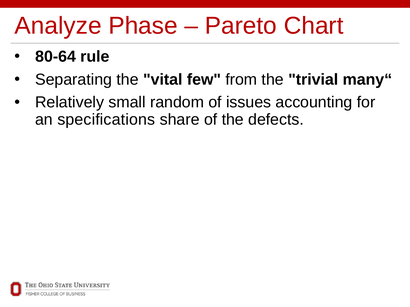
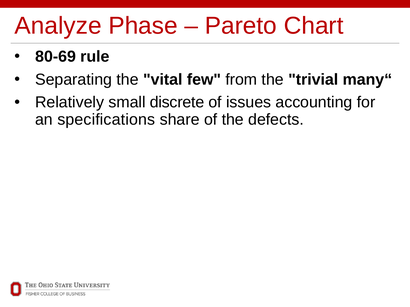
80-64: 80-64 -> 80-69 (56, 57)
random: random -> discrete (177, 103)
